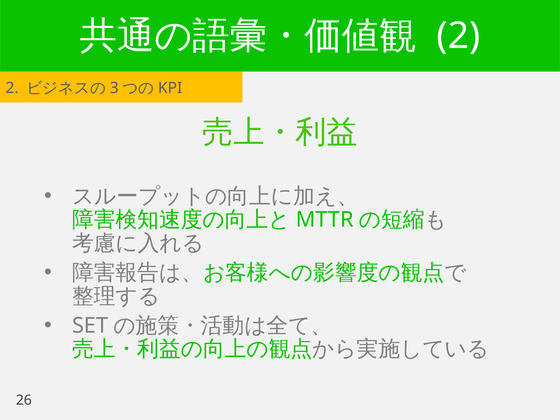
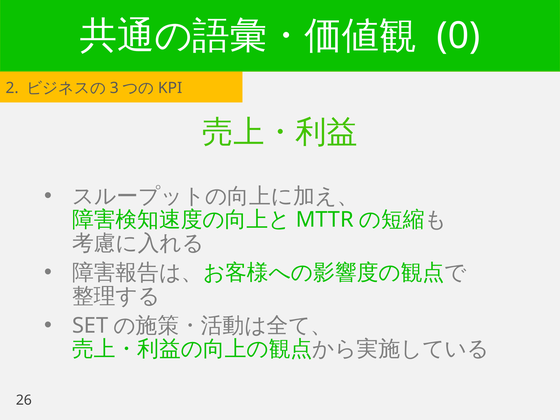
2: 2 -> 0 (458, 36)
